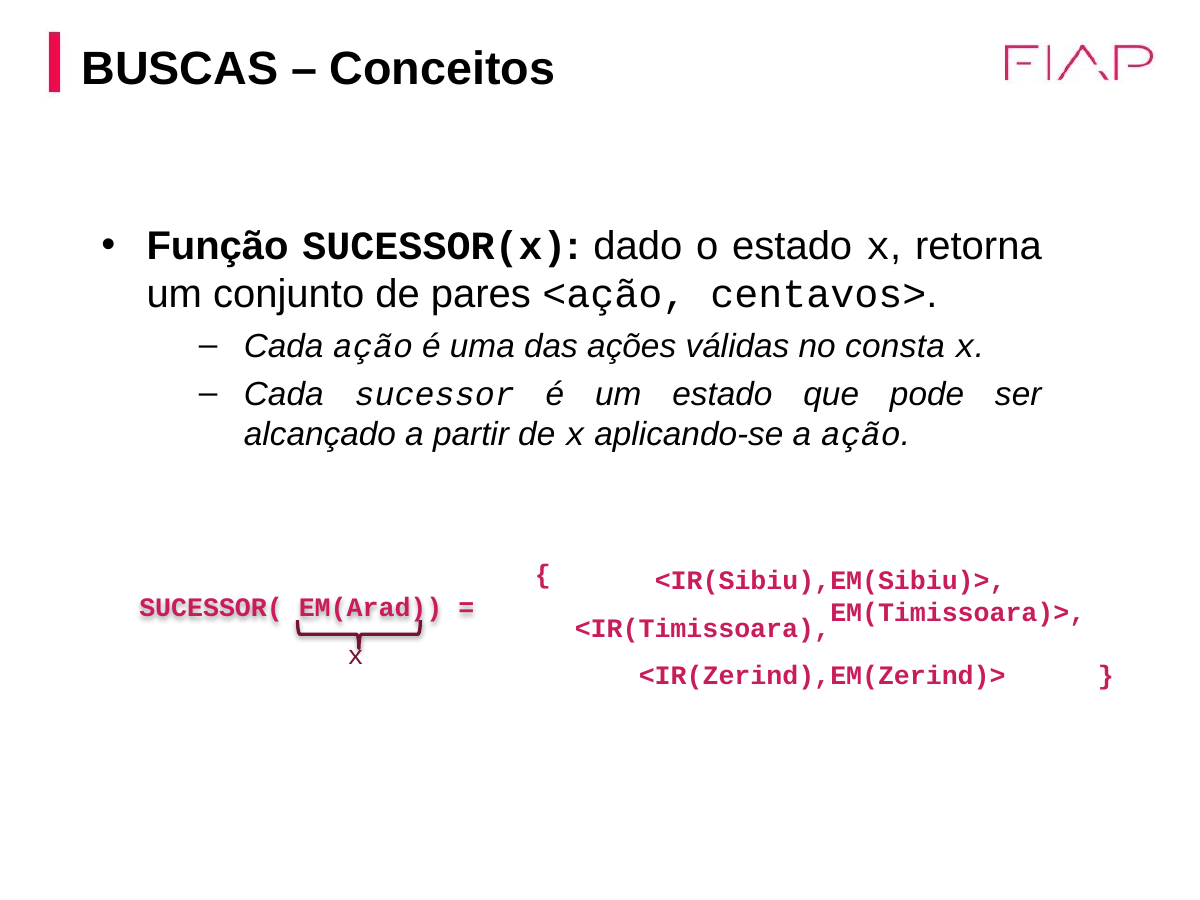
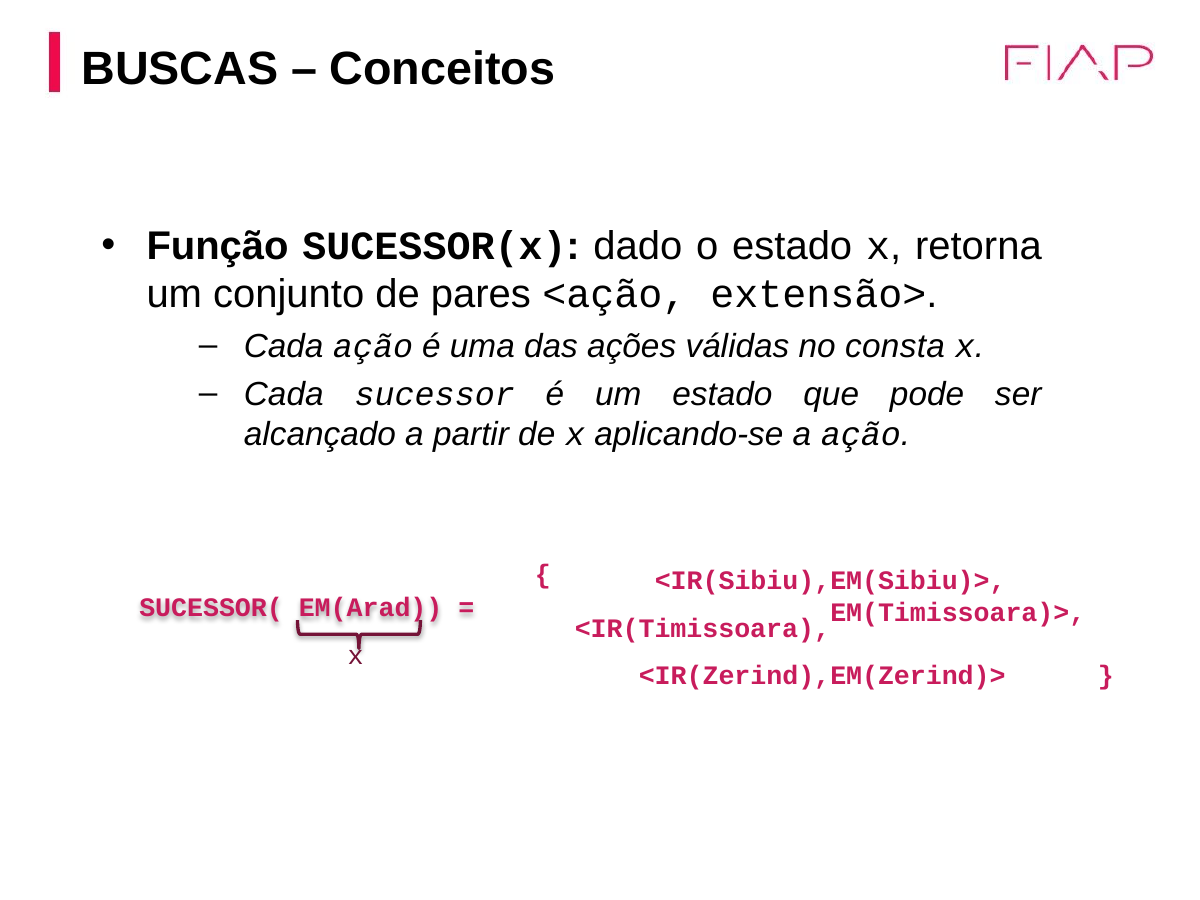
centavos>: centavos> -> extensão> (818, 294)
